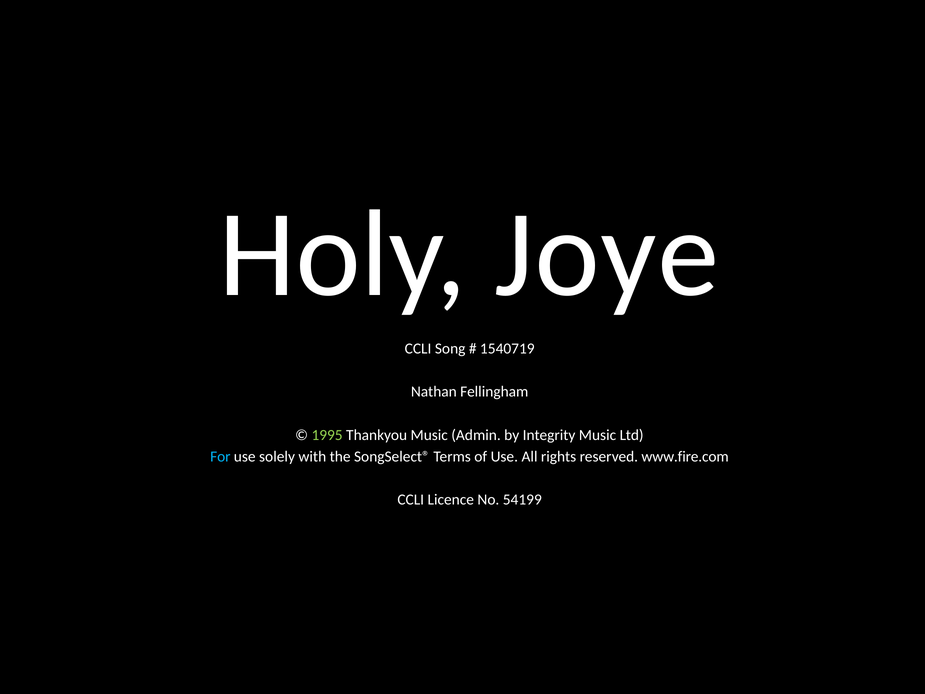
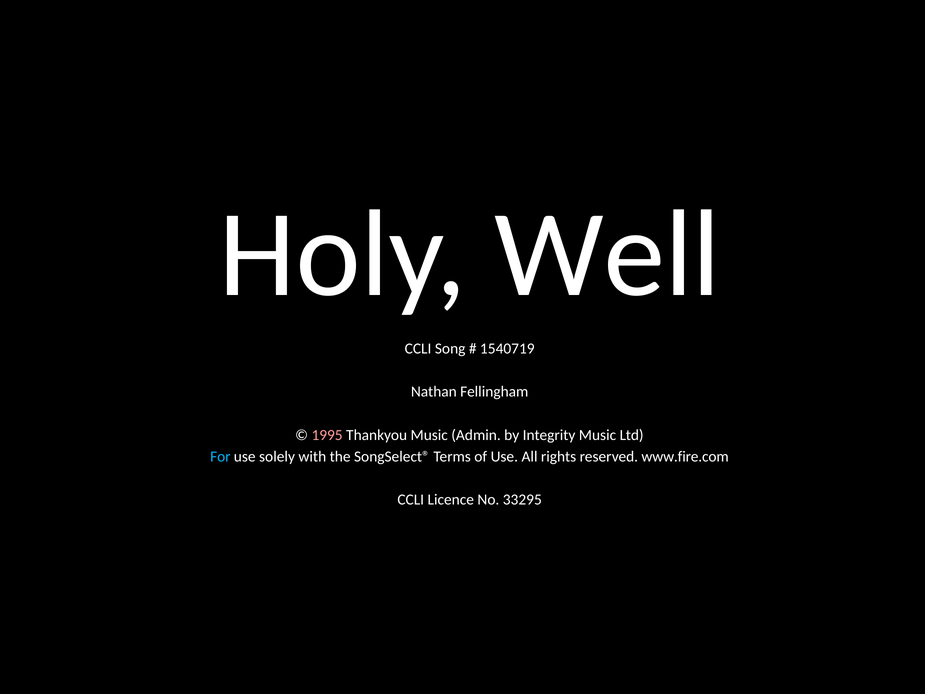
Joye: Joye -> Well (608, 254)
1995 colour: light green -> pink (327, 435)
54199: 54199 -> 33295 (522, 500)
